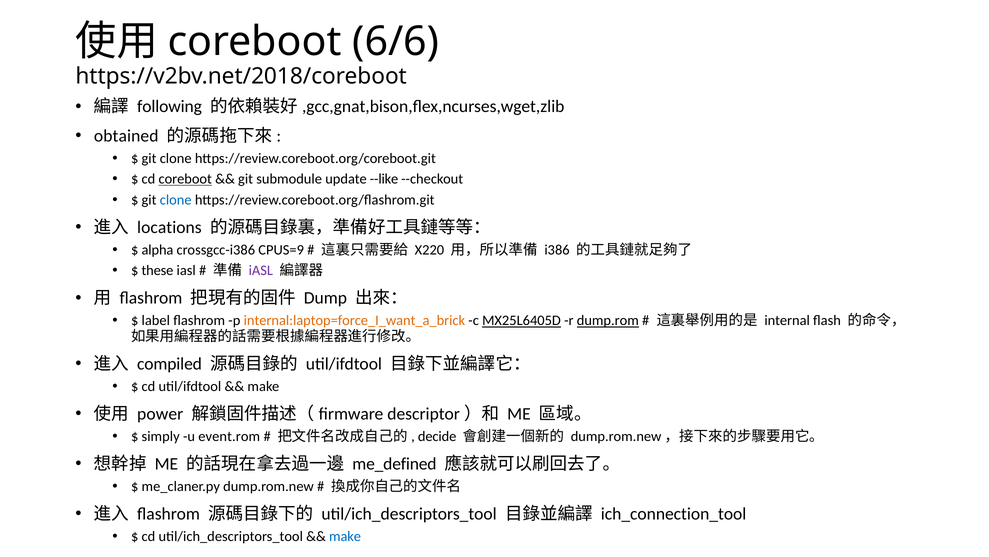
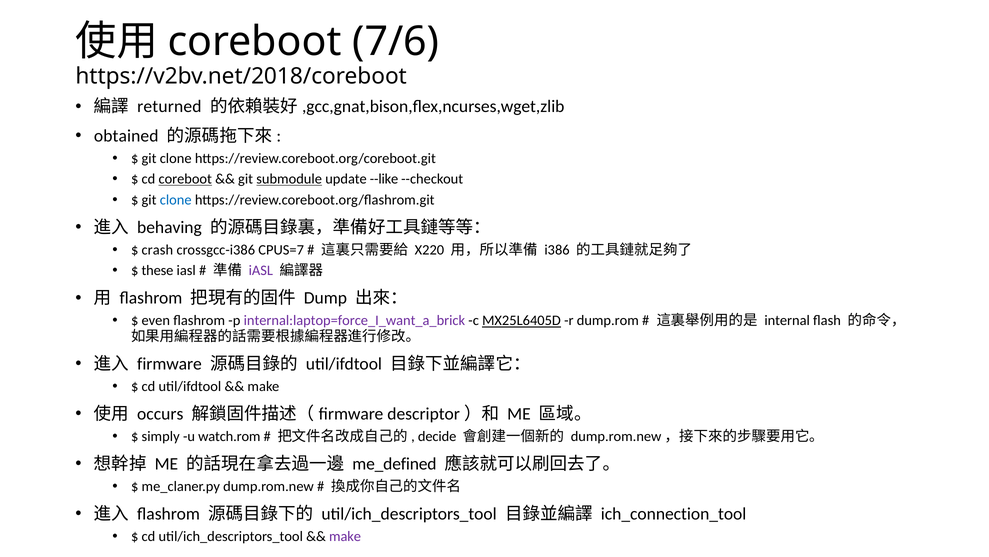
6/6: 6/6 -> 7/6 (396, 41)
following: following -> returned (169, 106)
submodule underline: none -> present (289, 179)
locations: locations -> behaving (169, 227)
alpha: alpha -> crash (157, 250)
CPUS=9: CPUS=9 -> CPUS=7 (281, 250)
label: label -> even (156, 320)
internal:laptop=force_I_want_a_brick colour: orange -> purple (354, 320)
dump.rom underline: present -> none (608, 320)
compiled: compiled -> firmware (169, 363)
power: power -> occurs (160, 413)
event.rom: event.rom -> watch.rom (229, 436)
make colour: blue -> purple (345, 536)
